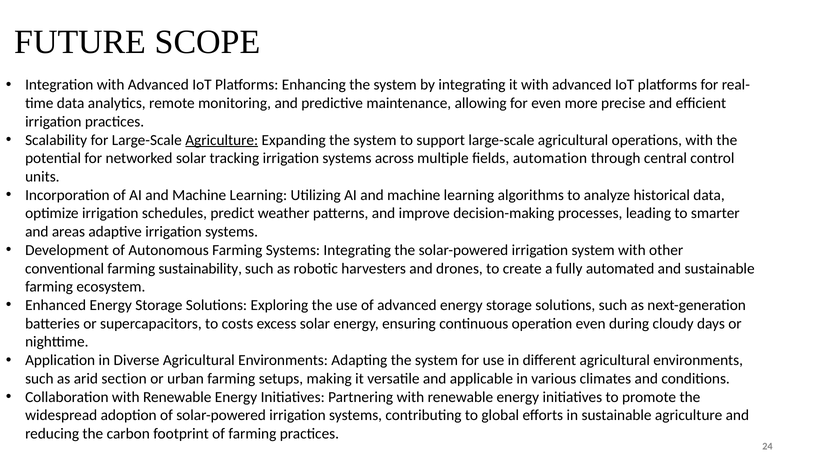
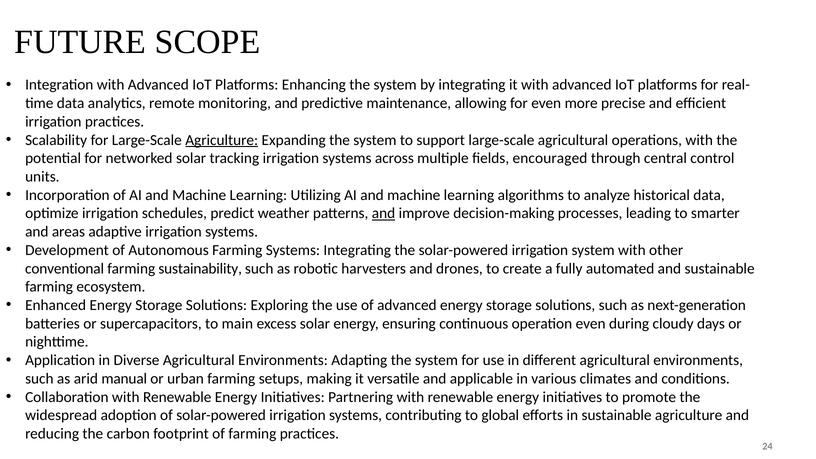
automation: automation -> encouraged (550, 158)
and underline: none -> present (384, 213)
costs: costs -> main (237, 324)
section: section -> manual (124, 379)
